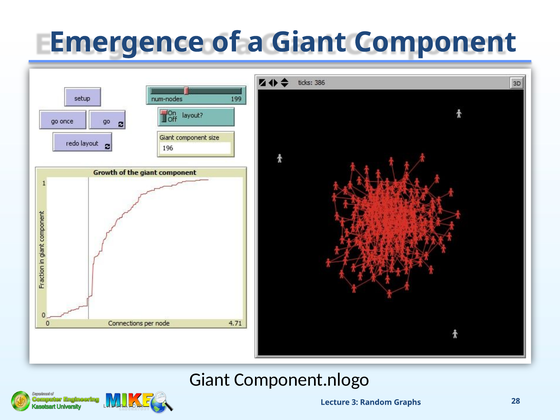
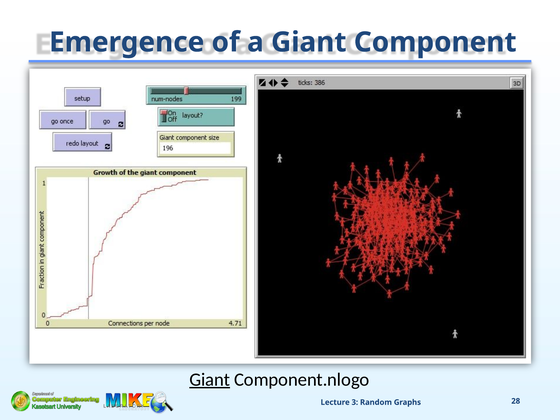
Giant underline: none -> present (210, 380)
